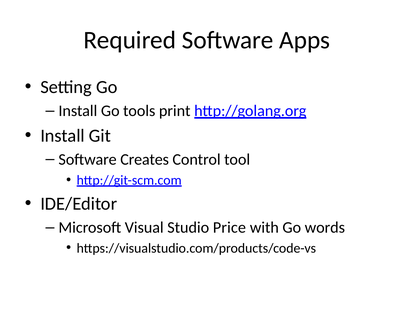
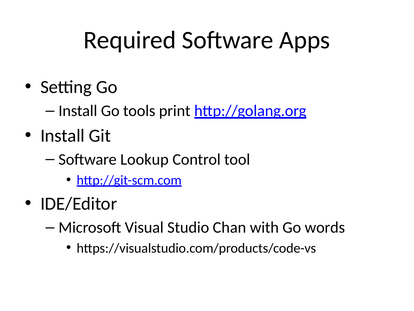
Creates: Creates -> Lookup (144, 159)
Price: Price -> Chan (229, 227)
